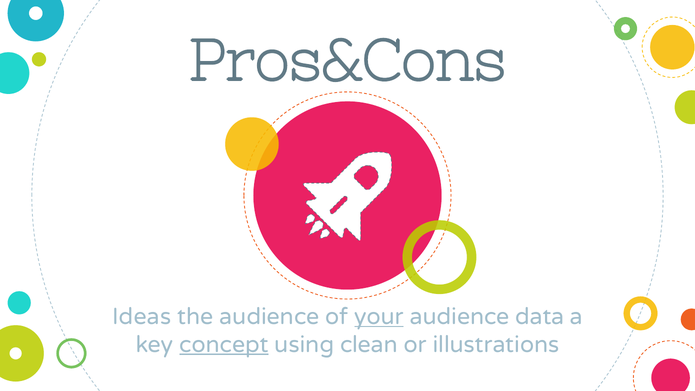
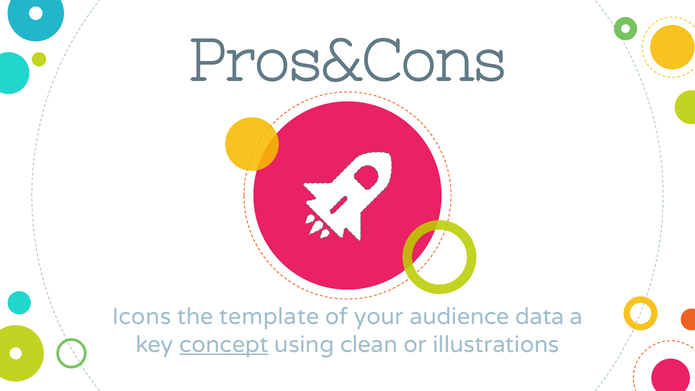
Ideas: Ideas -> Icons (142, 317)
the audience: audience -> template (269, 317)
your underline: present -> none (379, 317)
